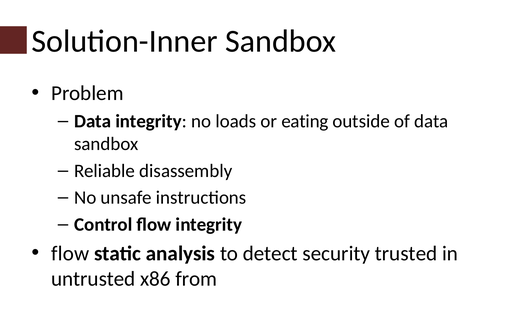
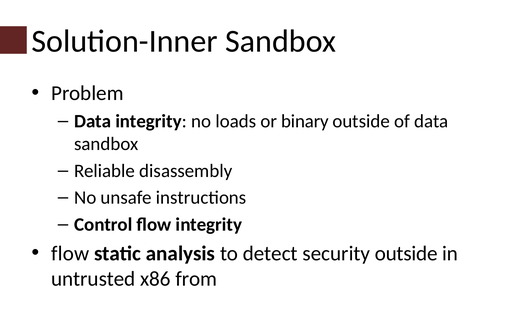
eating: eating -> binary (305, 121)
security trusted: trusted -> outside (406, 253)
